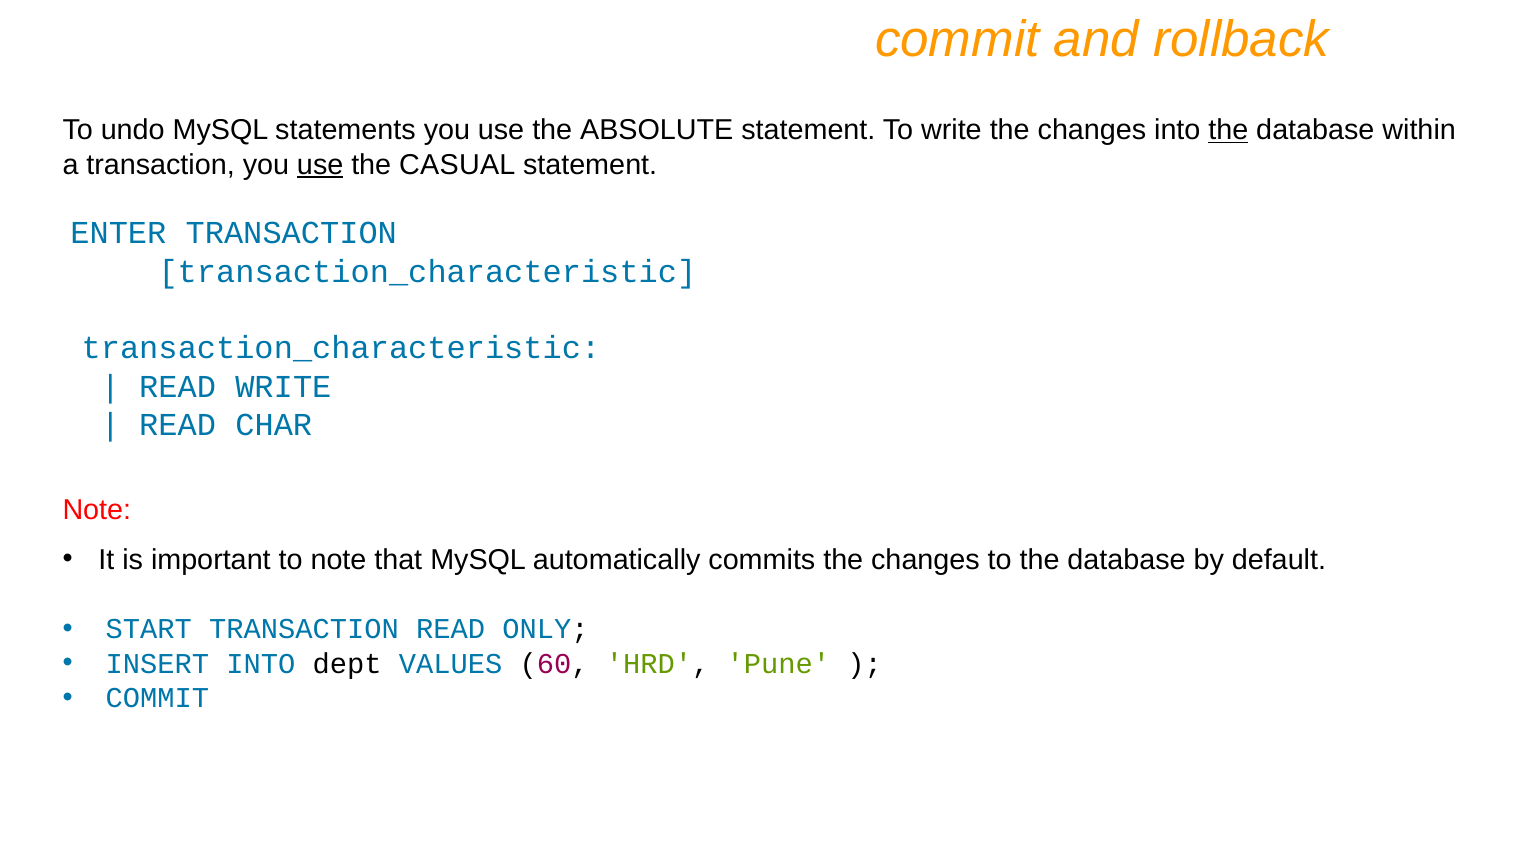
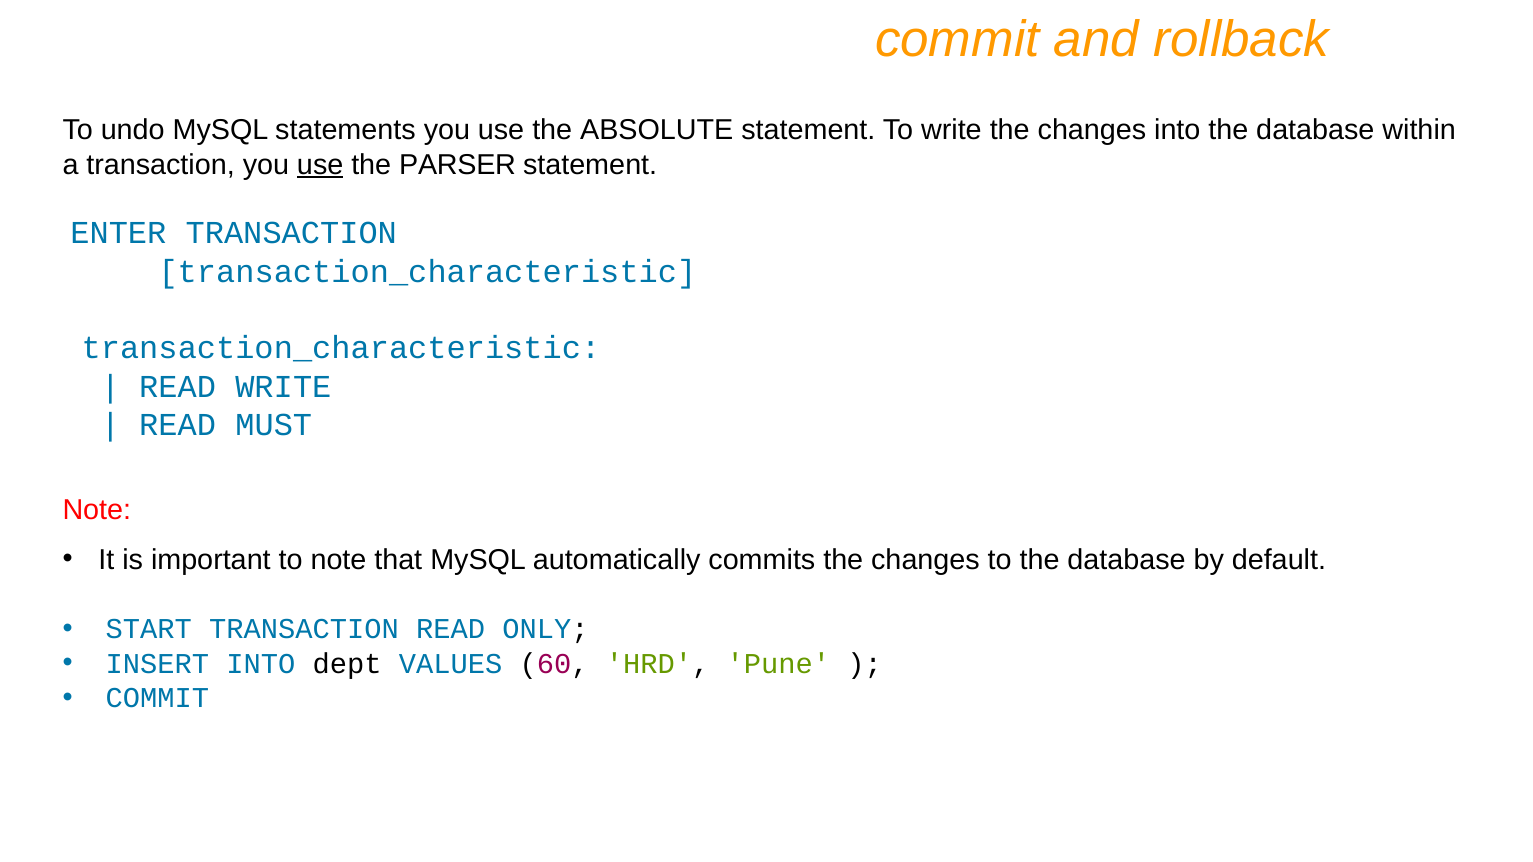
the underline: present -> none (1228, 130)
CASUAL: CASUAL -> PARSER (458, 165)
CHAR: CHAR -> MUST (274, 425)
